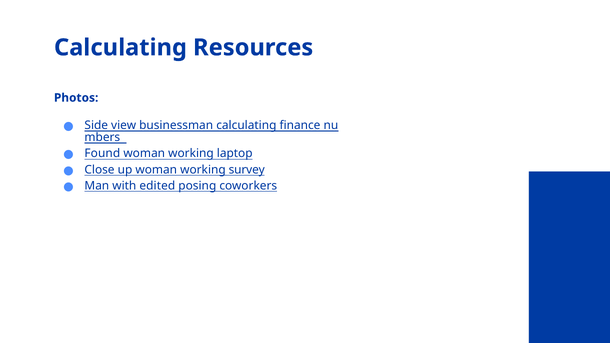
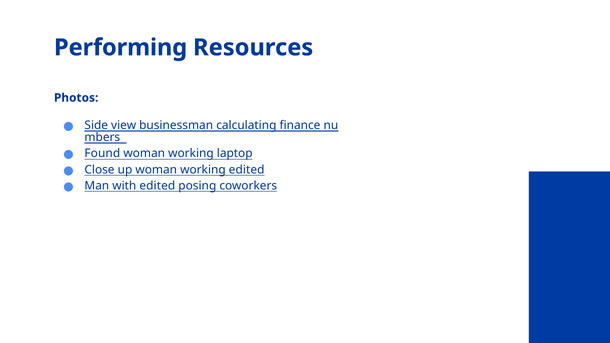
Calculating: Calculating -> Performing (121, 48)
working survey: survey -> edited (247, 170)
